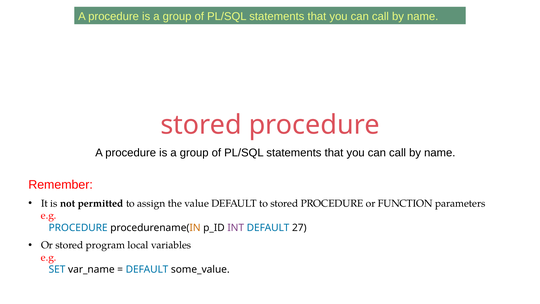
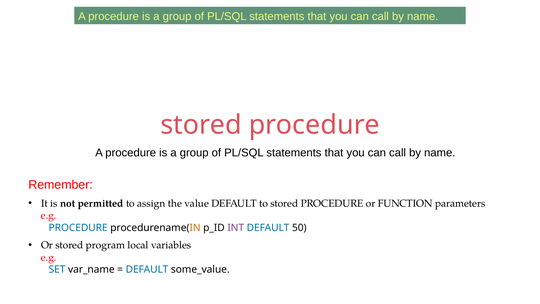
27: 27 -> 50 (299, 228)
